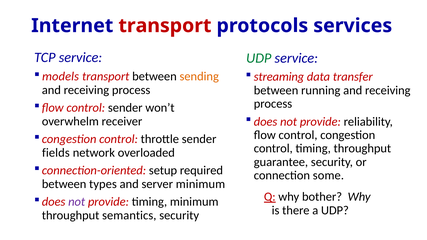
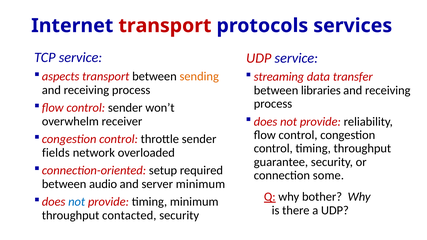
UDP colour: green -> red (259, 58)
models: models -> aspects (61, 77)
running: running -> libraries (321, 90)
types: types -> audio (103, 184)
not colour: purple -> blue (77, 202)
semantics: semantics -> contacted (129, 215)
